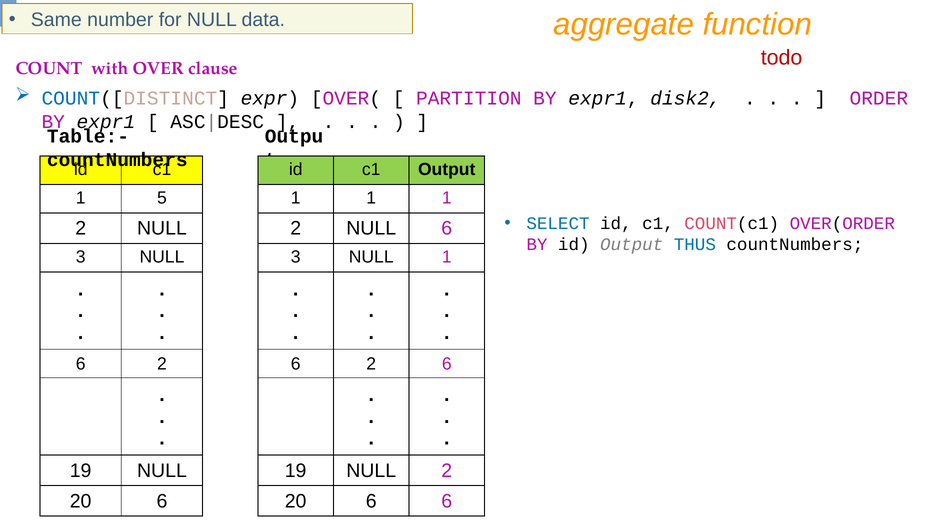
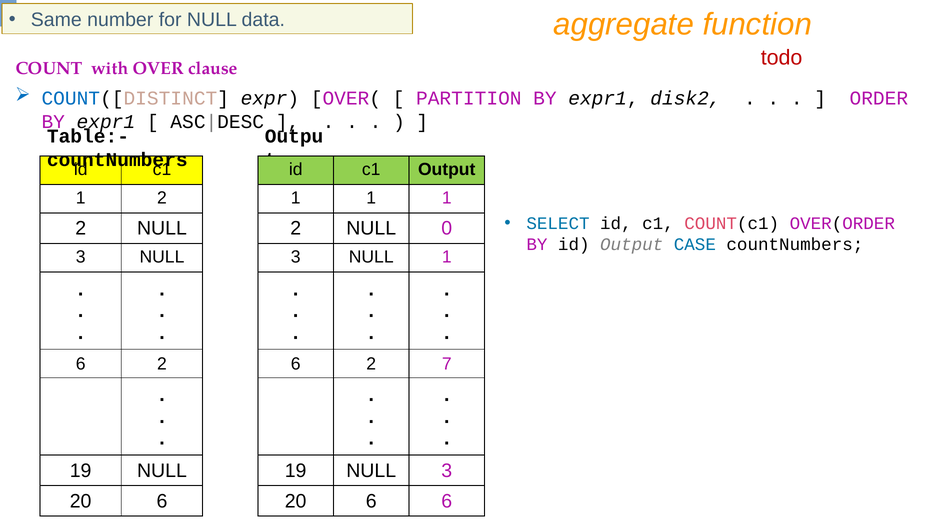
5: 5 -> 2 (162, 198)
NULL 6: 6 -> 0 (447, 228)
THUS: THUS -> CASE (695, 244)
2 6: 6 -> 7 (447, 363)
19 NULL 2: 2 -> 3 (447, 470)
